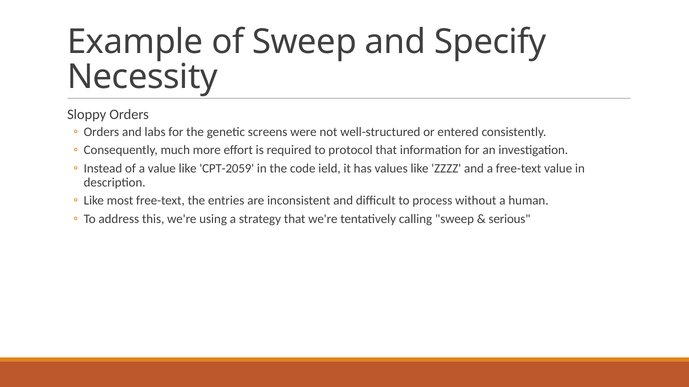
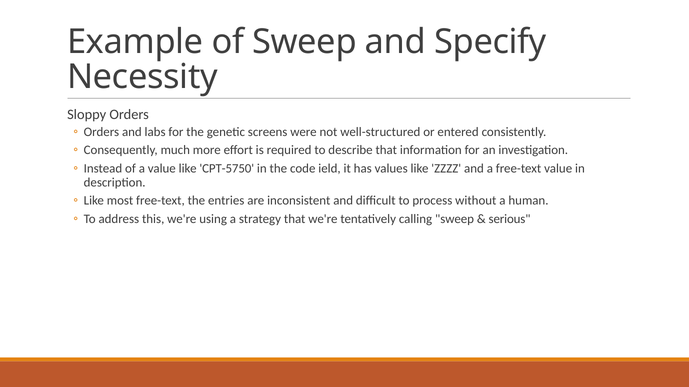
protocol: protocol -> describe (351, 150)
CPT-2059: CPT-2059 -> CPT-5750 (227, 169)
